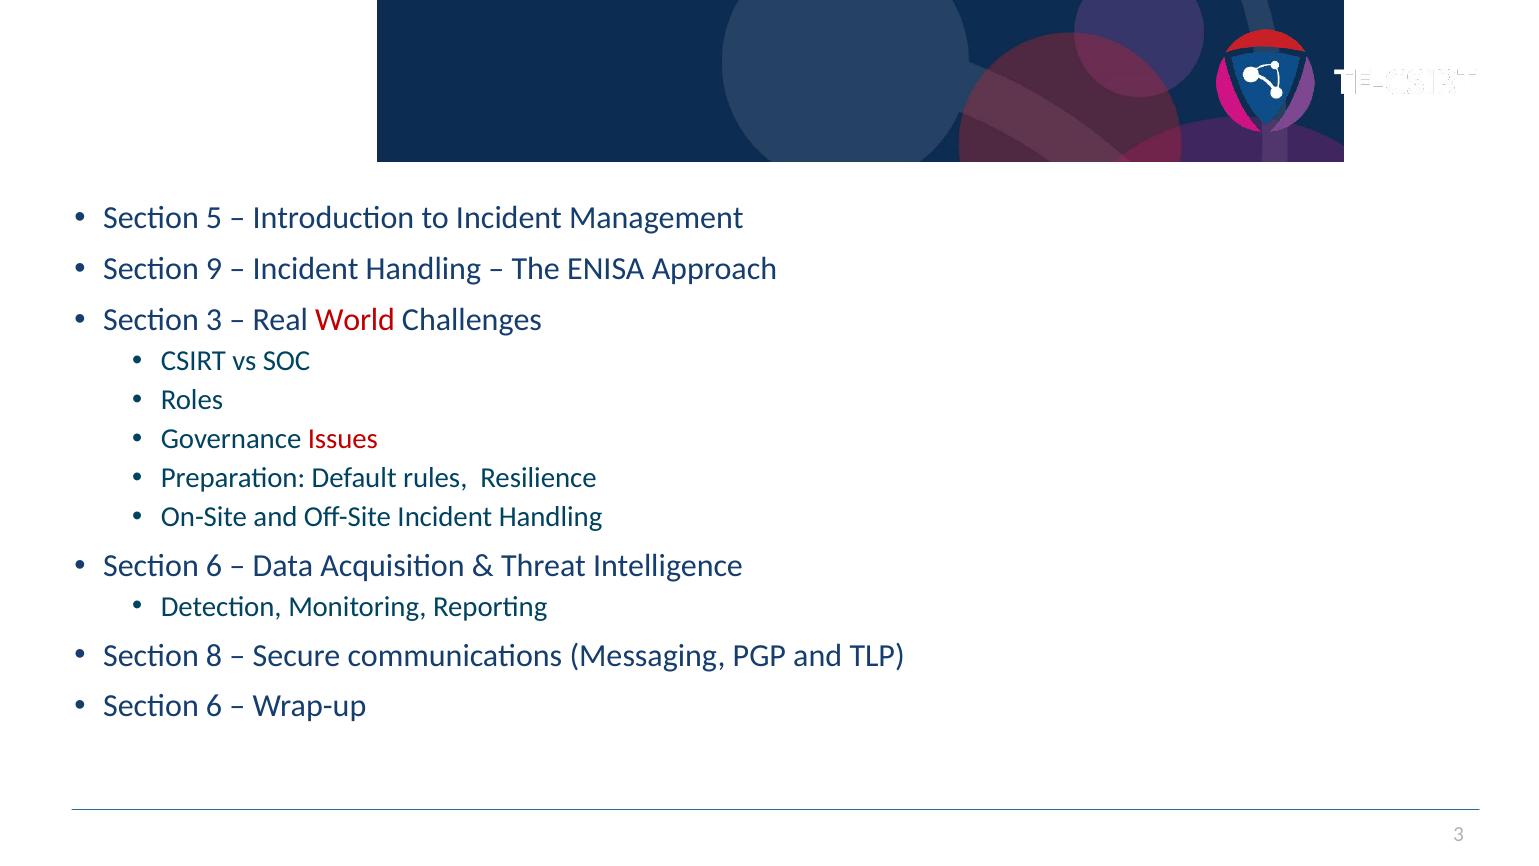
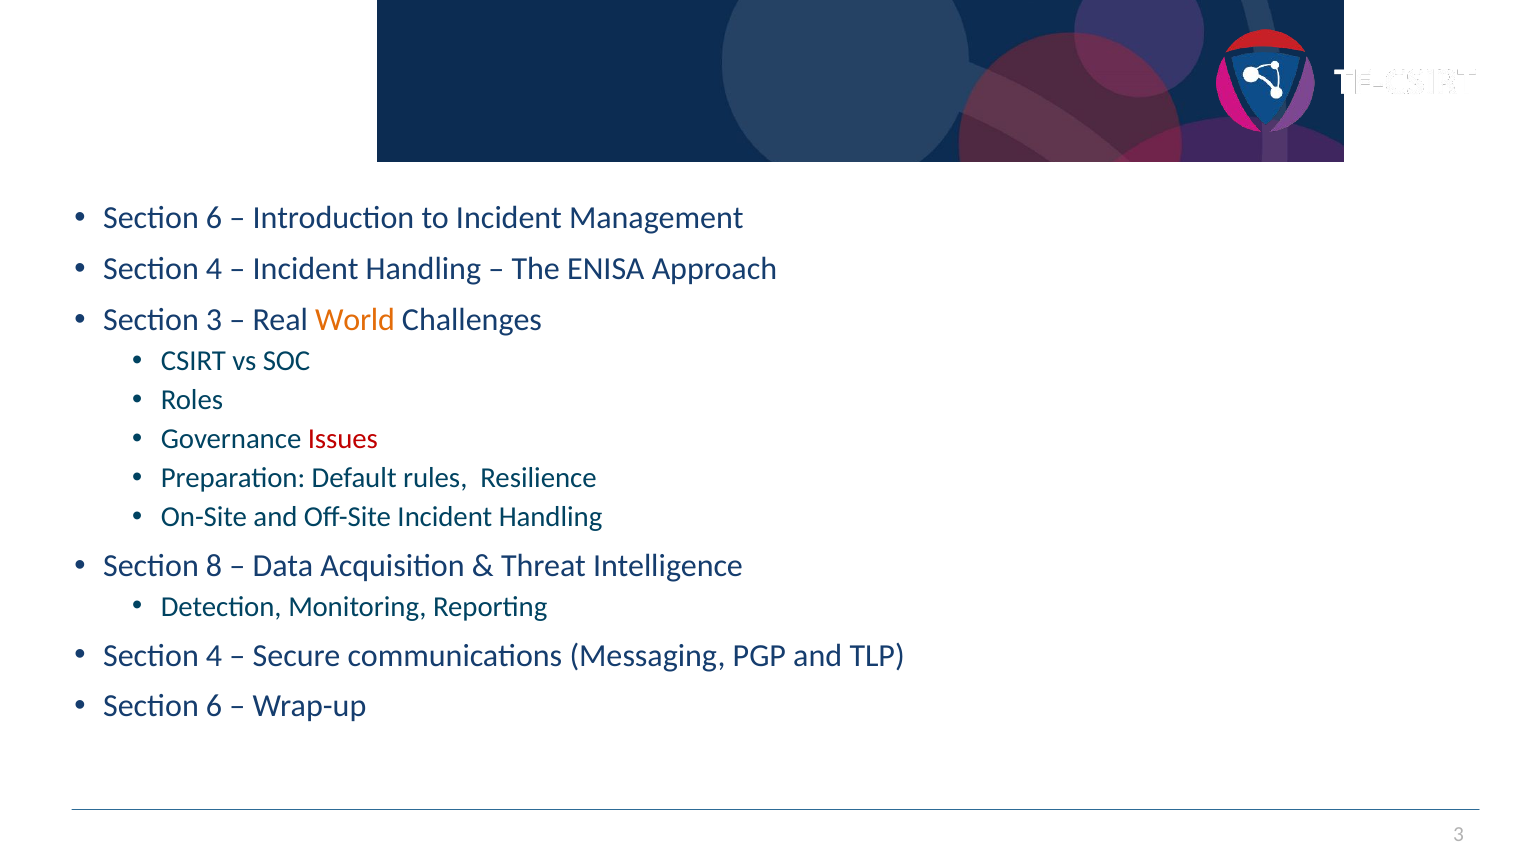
5: 5 -> 6 (214, 218)
9: 9 -> 4 (214, 269)
World colour: red -> orange (355, 320)
6: 6 -> 8 (214, 566)
8: 8 -> 4 (214, 655)
